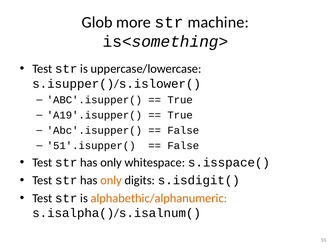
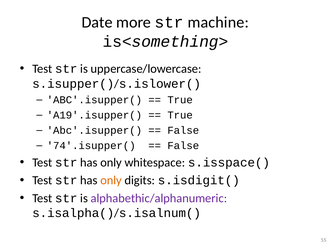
Glob: Glob -> Date (97, 22)
51'.isupper(: 51'.isupper( -> 74'.isupper( (91, 146)
alphabethic/alphanumeric colour: orange -> purple (159, 198)
